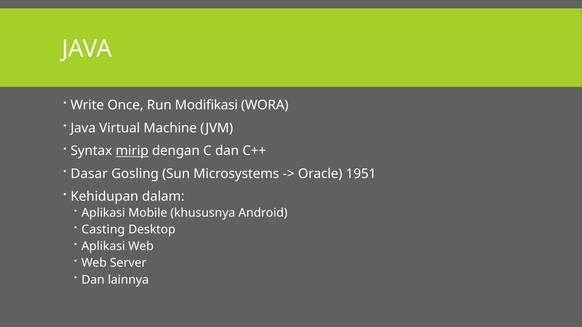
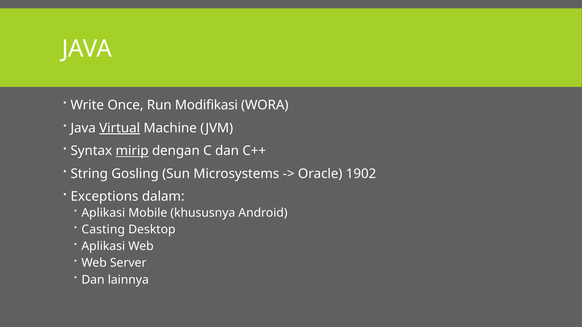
Virtual underline: none -> present (120, 128)
Dasar: Dasar -> String (89, 174)
1951: 1951 -> 1902 (361, 174)
Kehidupan: Kehidupan -> Exceptions (104, 197)
